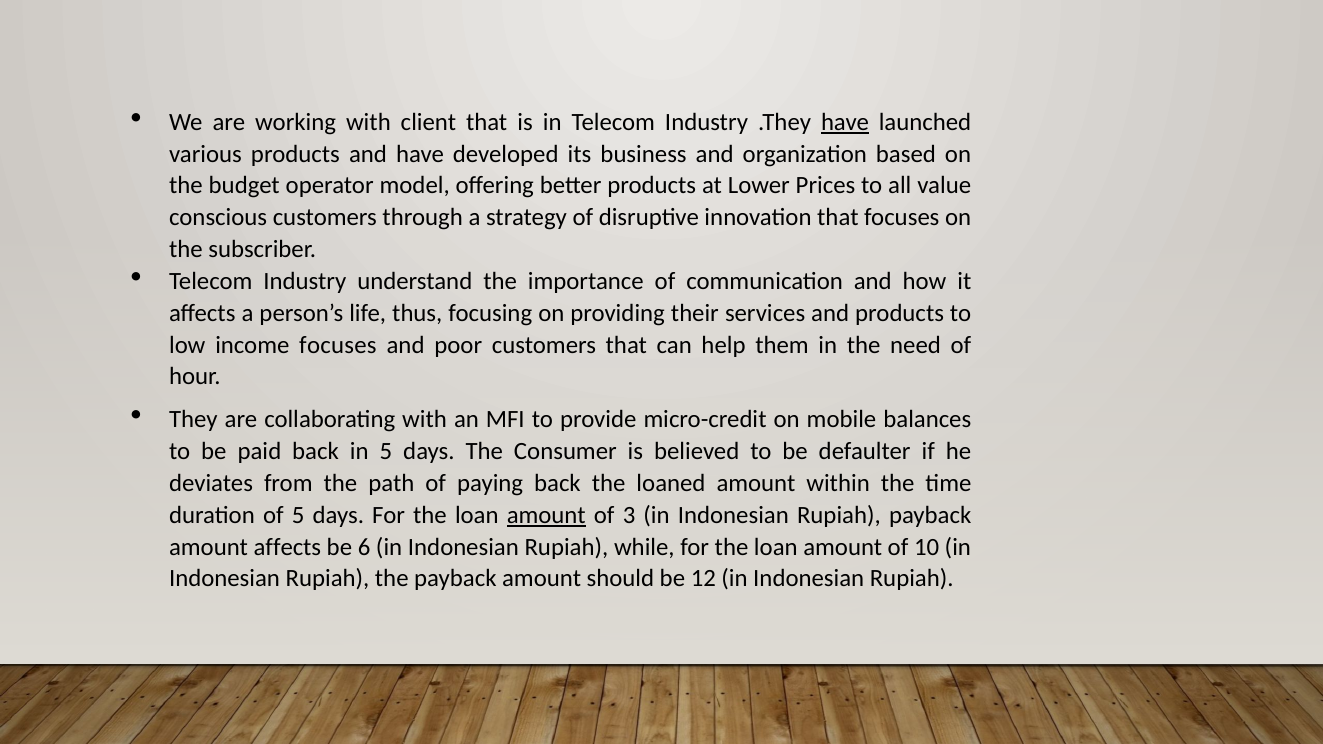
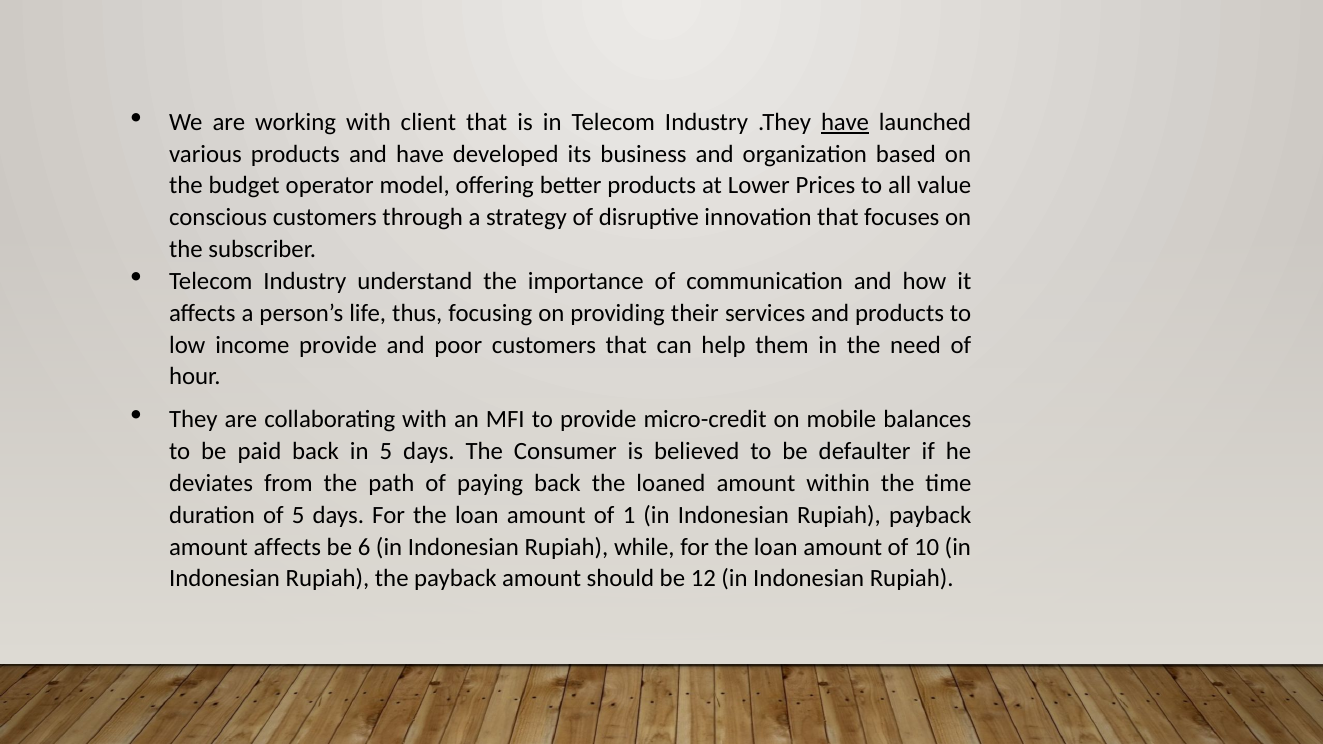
income focuses: focuses -> provide (338, 345)
amount underline: present -> none (546, 515)
3: 3 -> 1 (629, 515)
